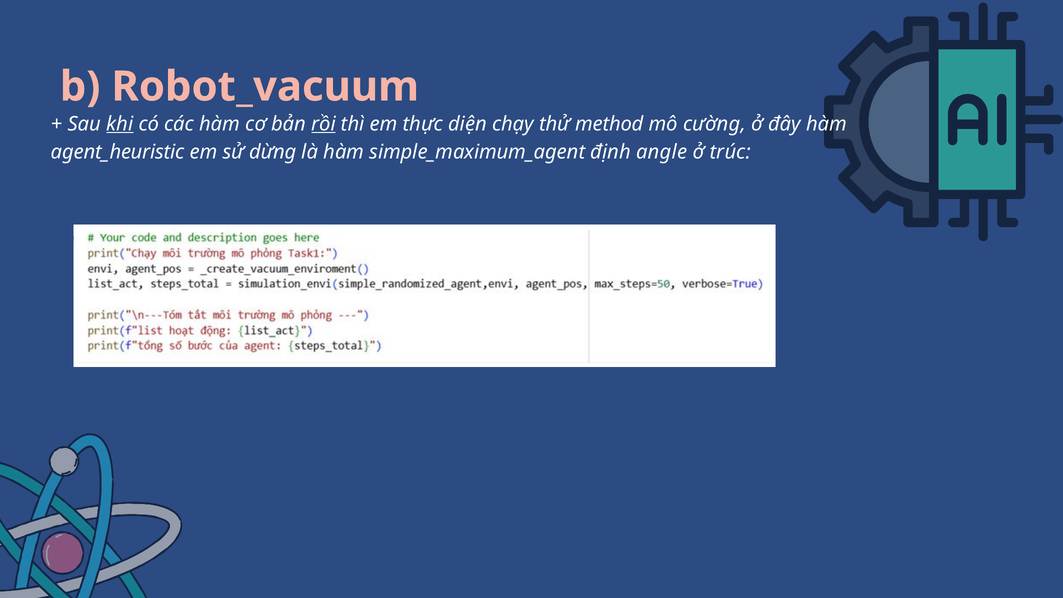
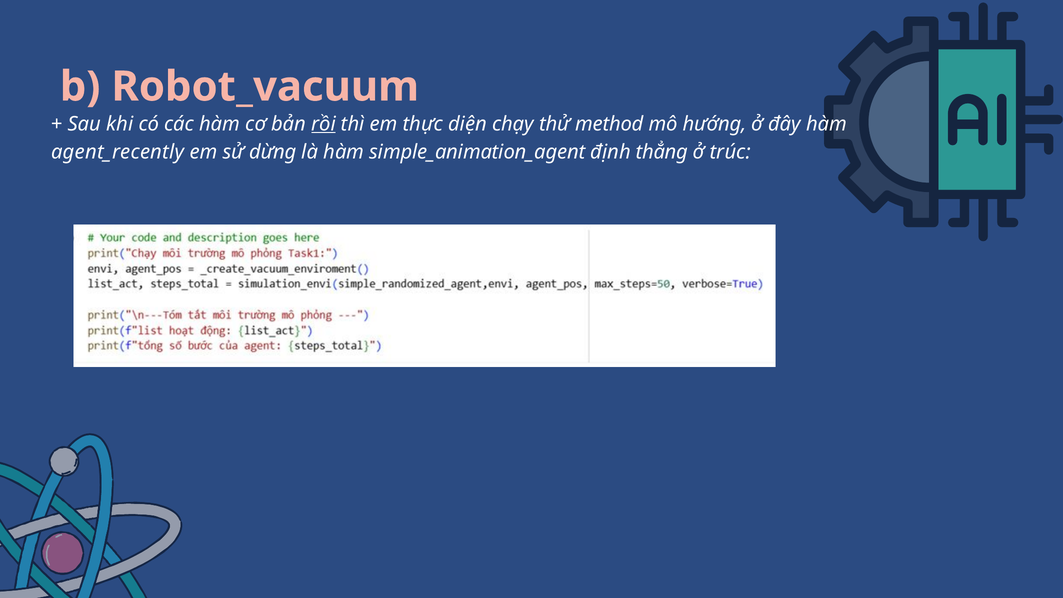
khi underline: present -> none (120, 124)
cường: cường -> hướng (715, 124)
agent_heuristic: agent_heuristic -> agent_recently (118, 152)
simple_maximum_agent: simple_maximum_agent -> simple_animation_agent (477, 152)
angle: angle -> thẳng (662, 152)
